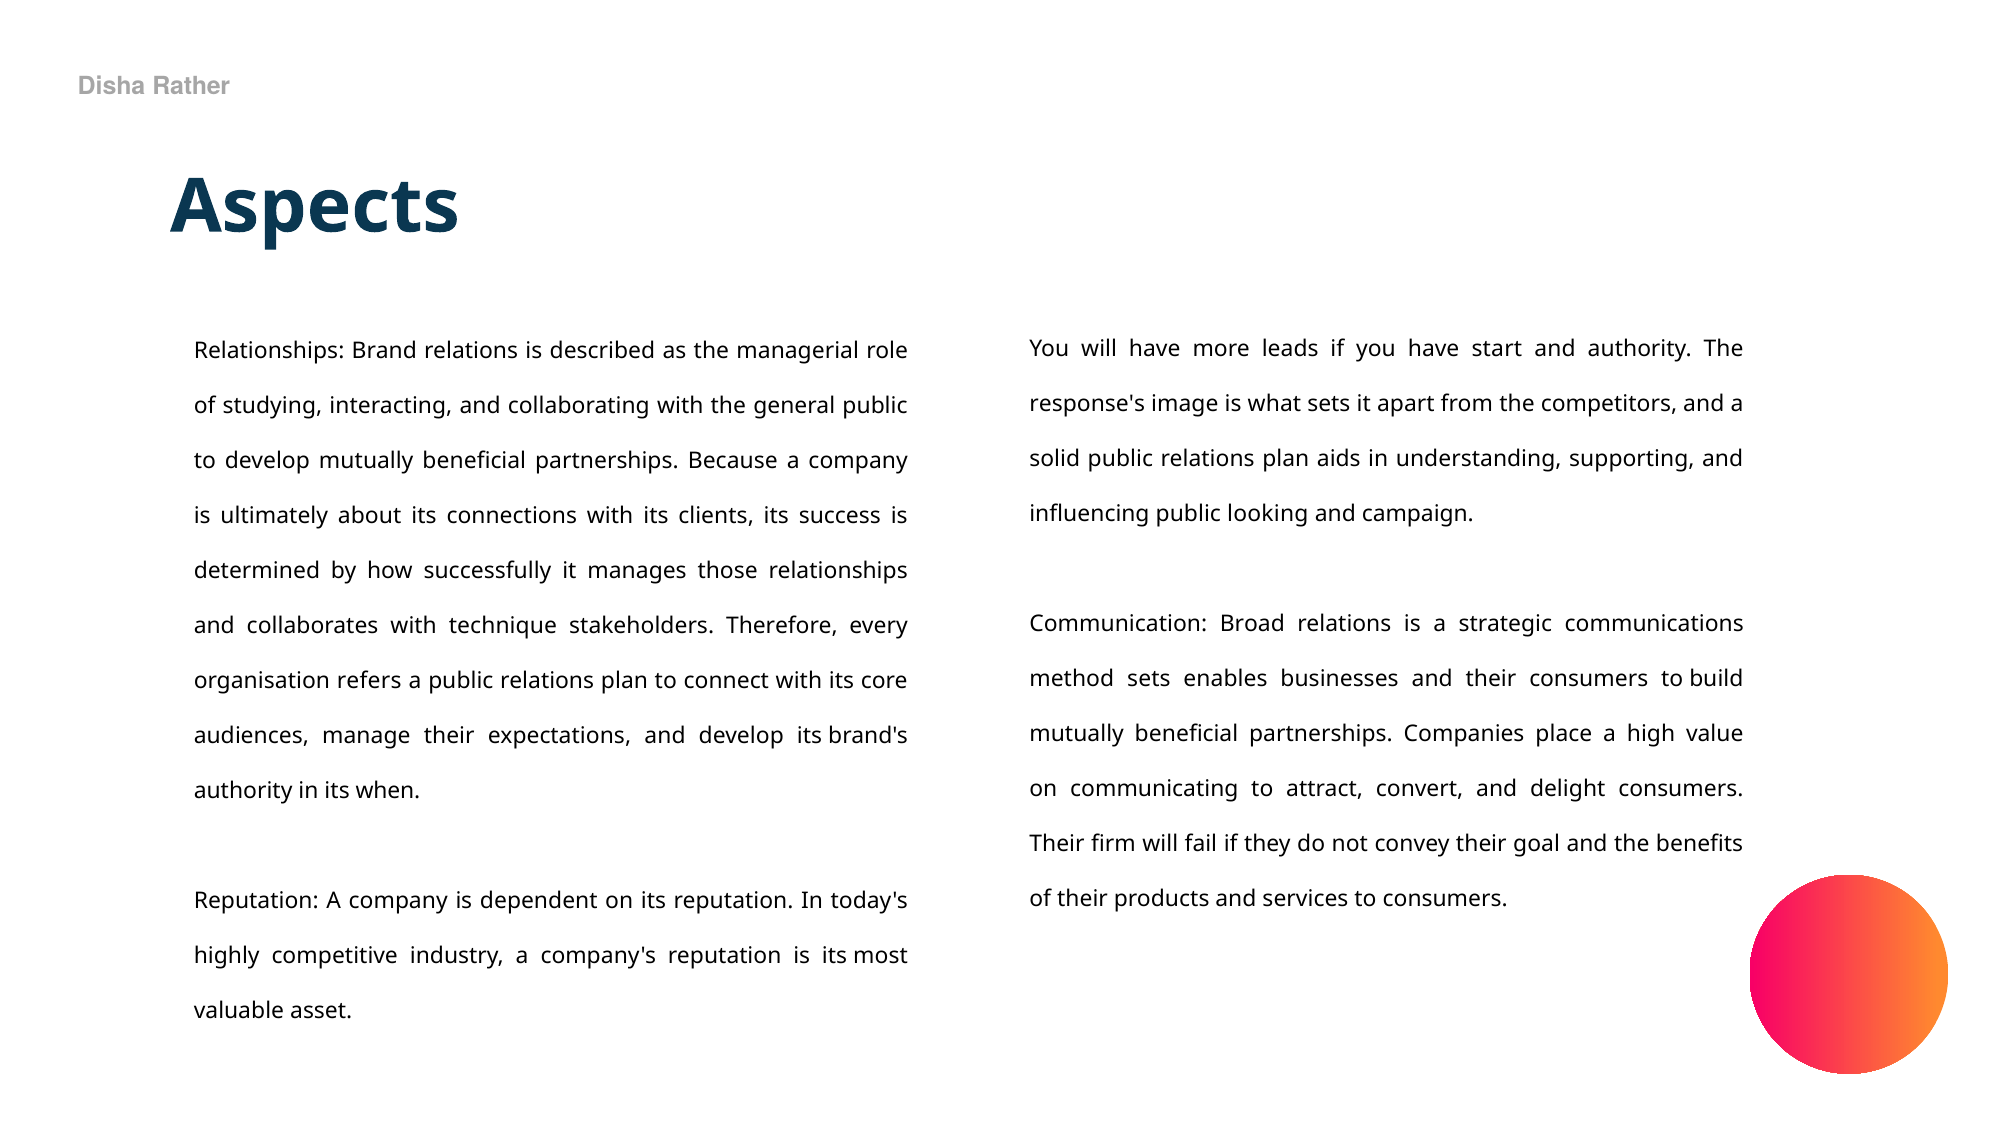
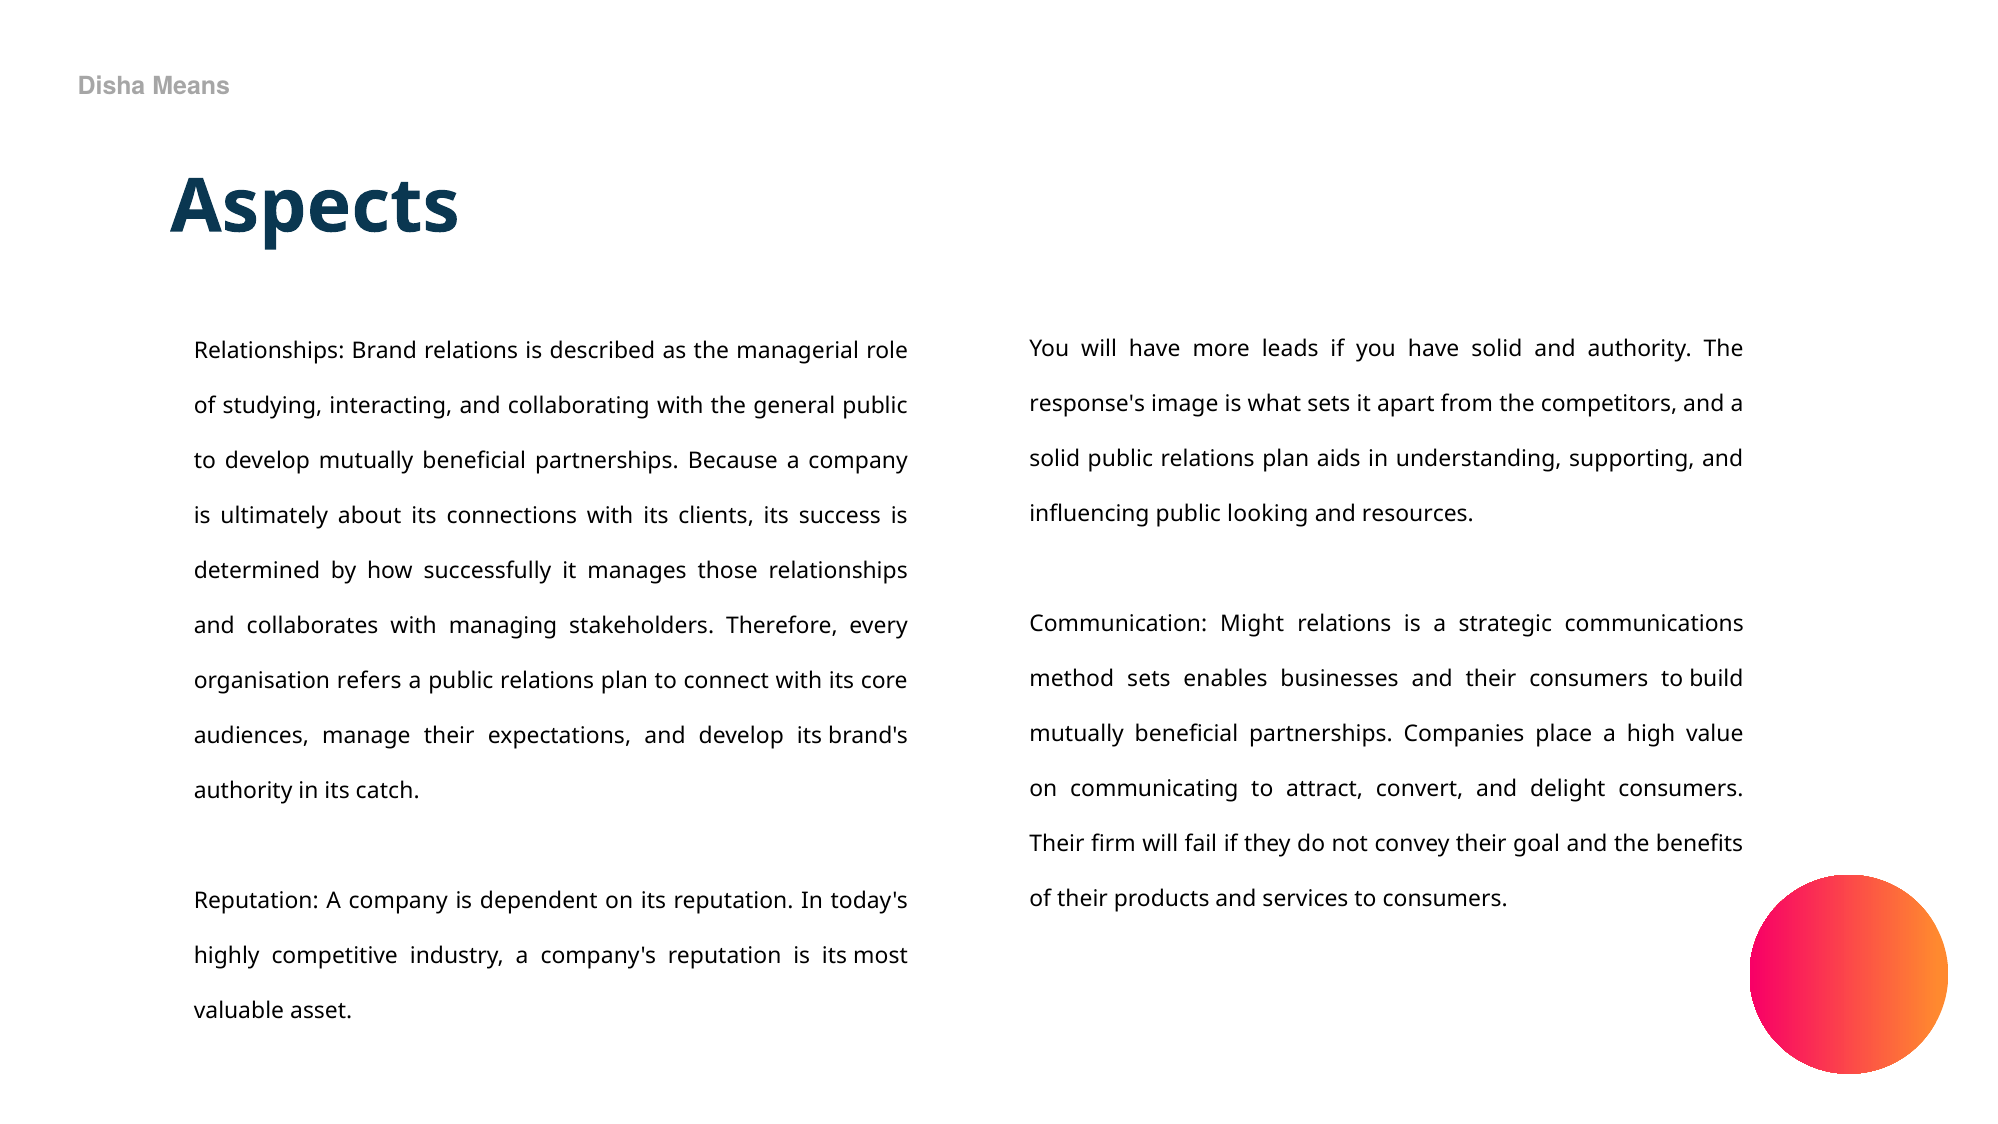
Rather: Rather -> Means (191, 86)
have start: start -> solid (1497, 349)
campaign: campaign -> resources (1418, 514)
Broad: Broad -> Might (1252, 624)
technique: technique -> managing (503, 626)
when: when -> catch (388, 791)
